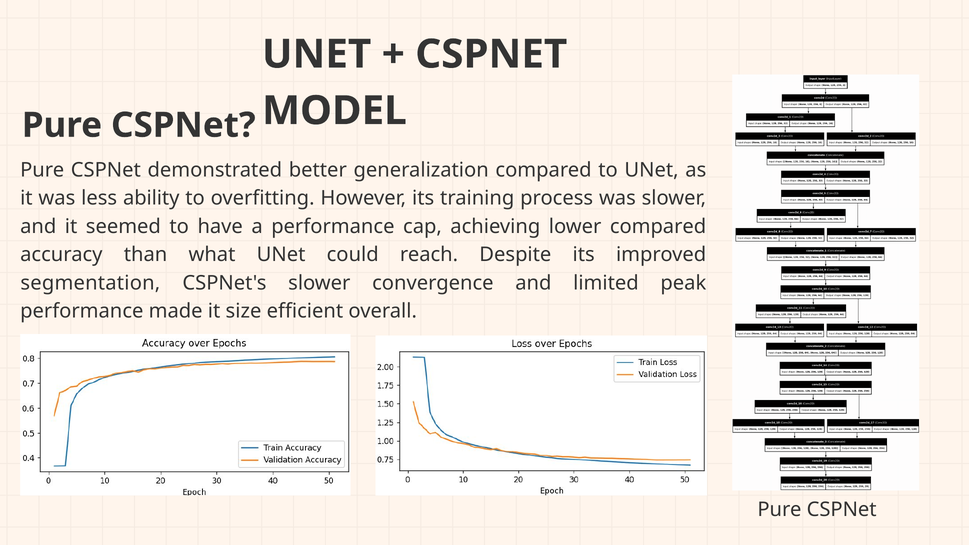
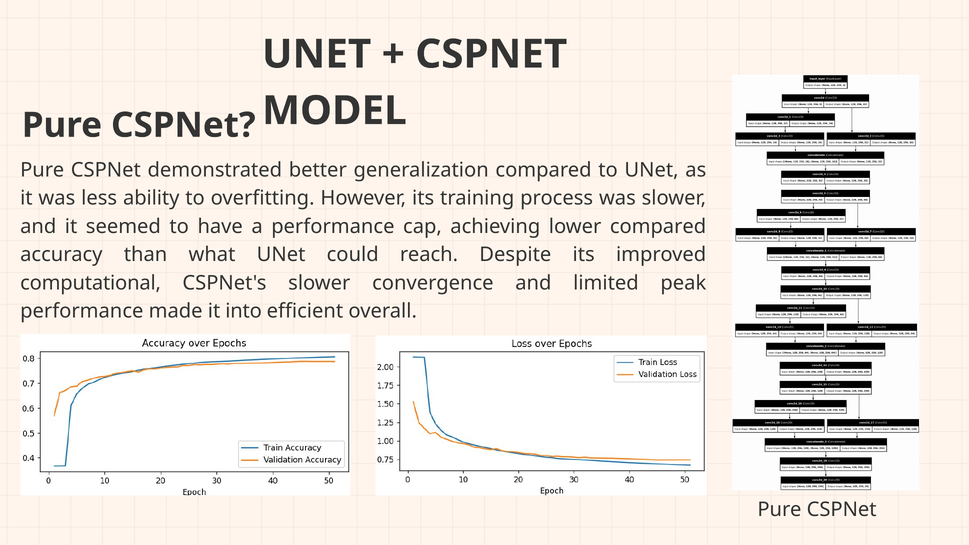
segmentation: segmentation -> computational (91, 283)
size: size -> into (244, 311)
